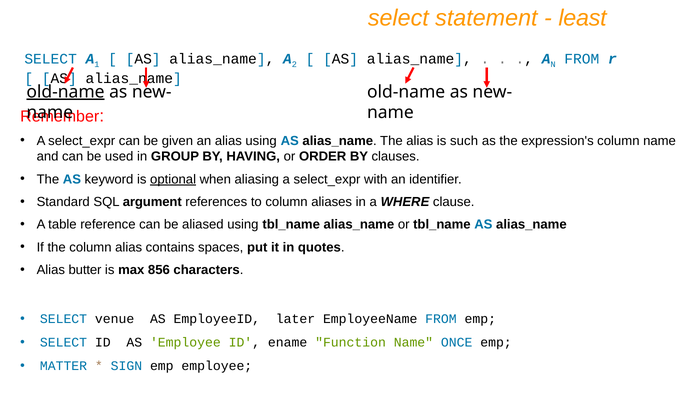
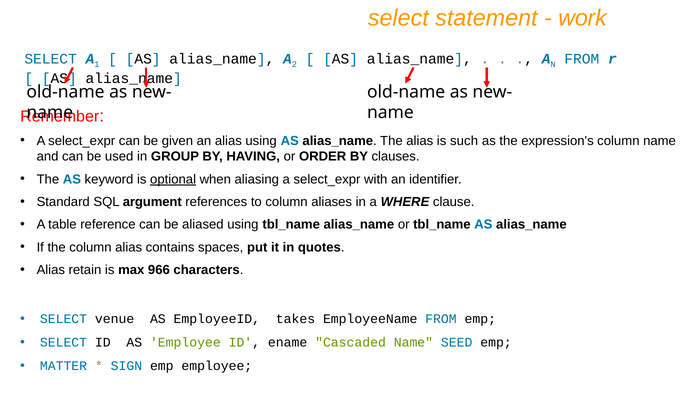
least: least -> work (583, 18)
old-name underline: present -> none (66, 92)
butter: butter -> retain (85, 270)
856: 856 -> 966 (159, 270)
later: later -> takes (295, 319)
Function: Function -> Cascaded (351, 343)
ONCE: ONCE -> SEED (457, 343)
